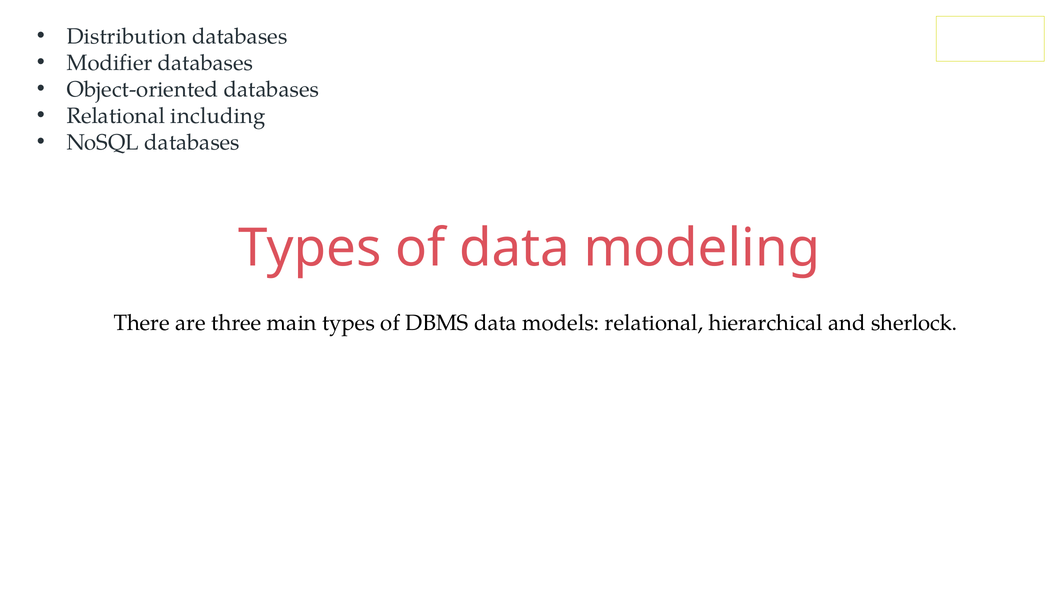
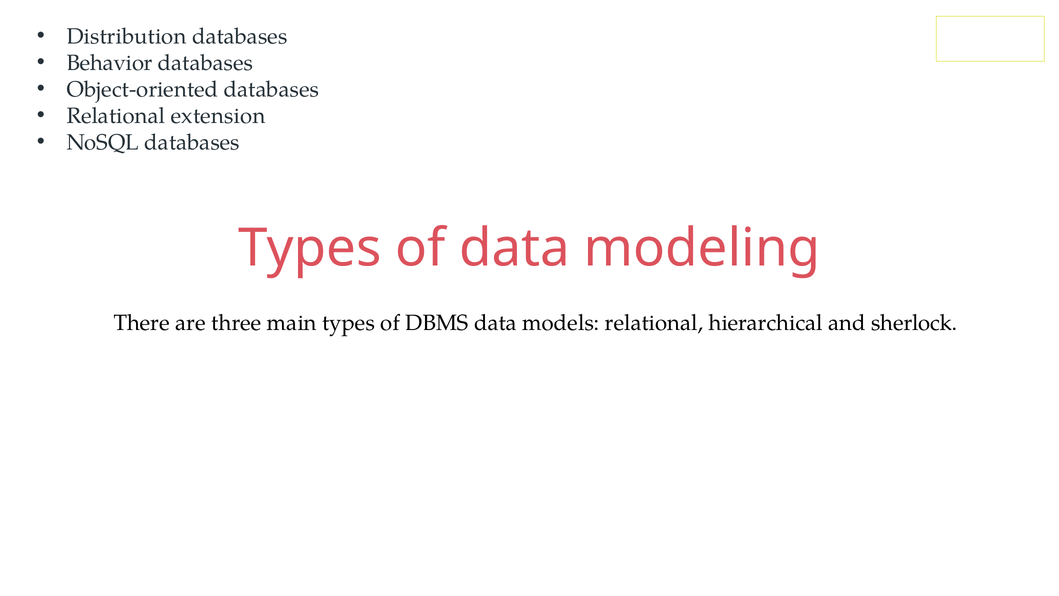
Modifier: Modifier -> Behavior (110, 63)
including: including -> extension (218, 116)
